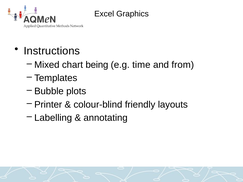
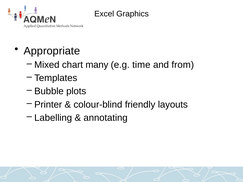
Instructions: Instructions -> Appropriate (52, 51)
being: being -> many (97, 65)
